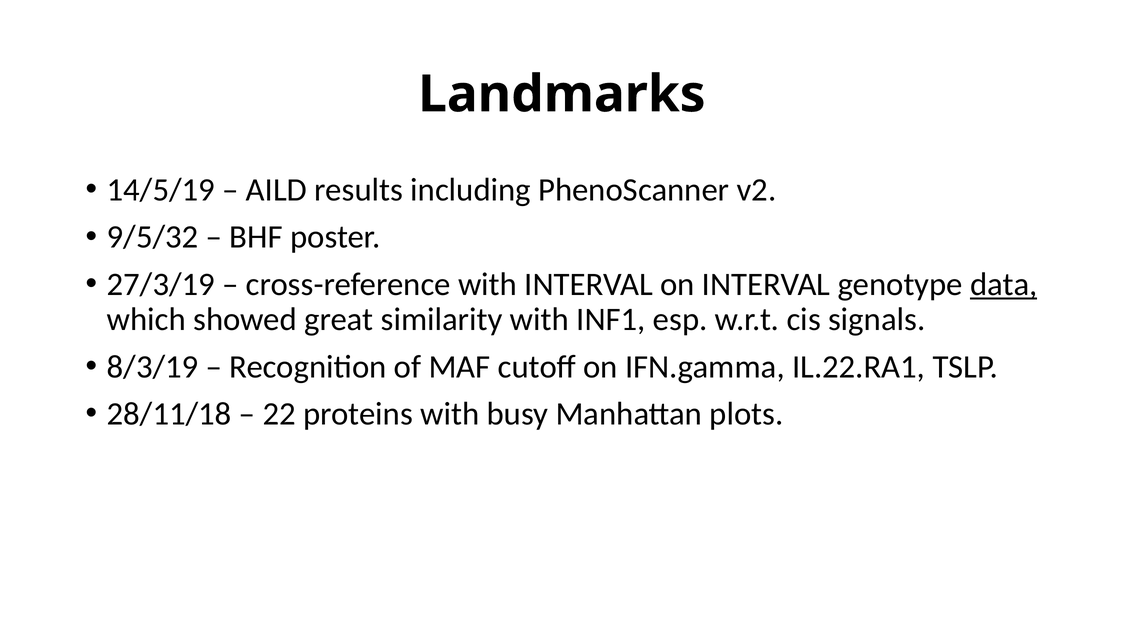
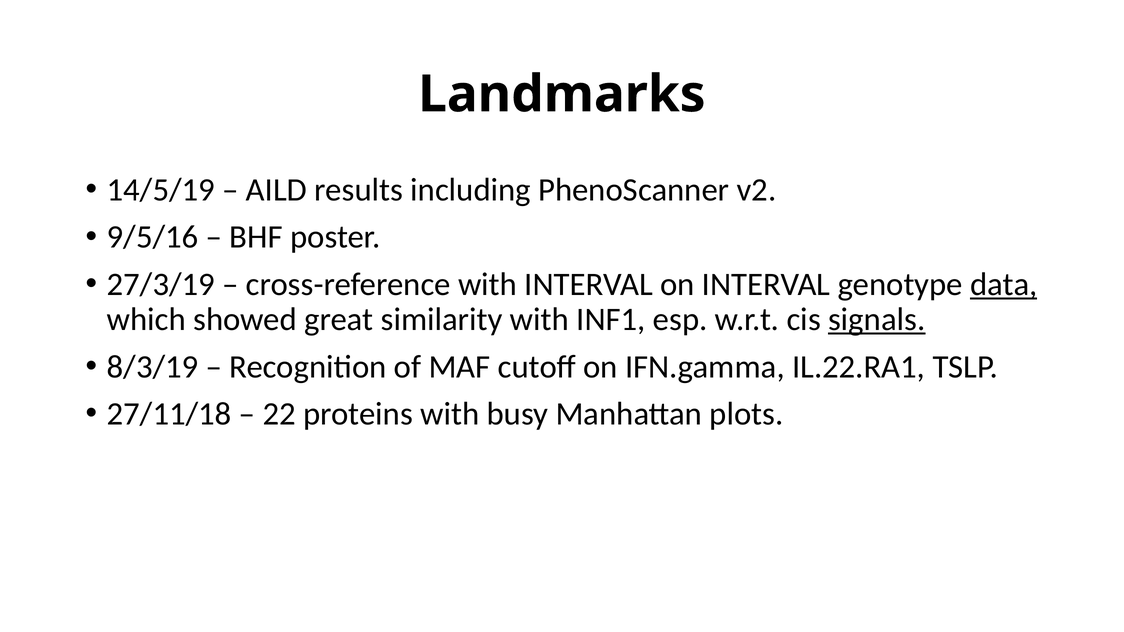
9/5/32: 9/5/32 -> 9/5/16 (153, 237)
signals underline: none -> present (877, 320)
28/11/18: 28/11/18 -> 27/11/18 (169, 414)
